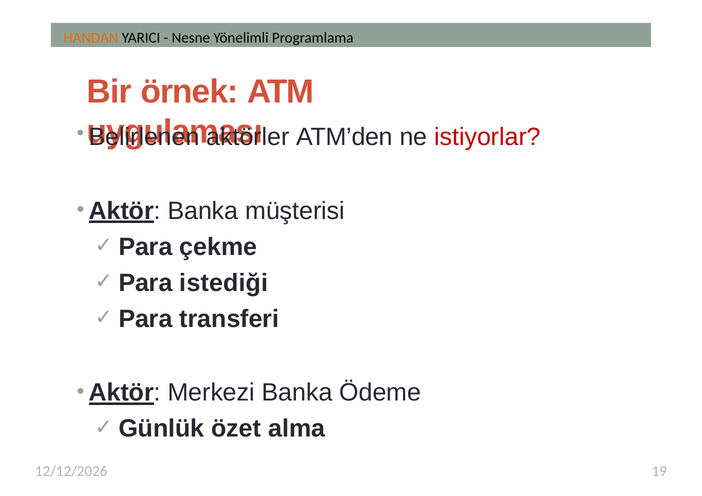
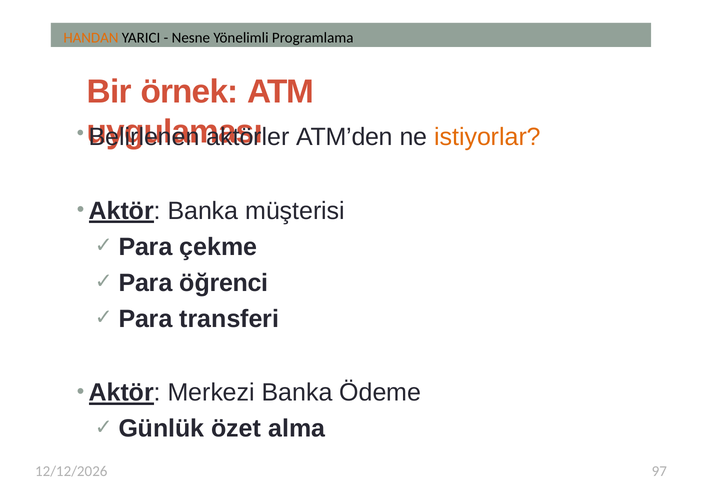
istiyorlar colour: red -> orange (488, 137)
istediği: istediği -> öğrenci (224, 283)
19: 19 -> 97 (659, 471)
